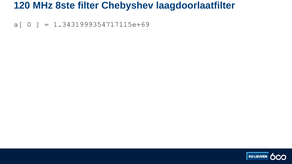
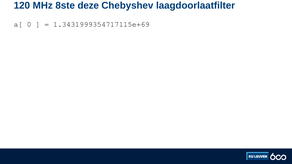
filter: filter -> deze (88, 6)
